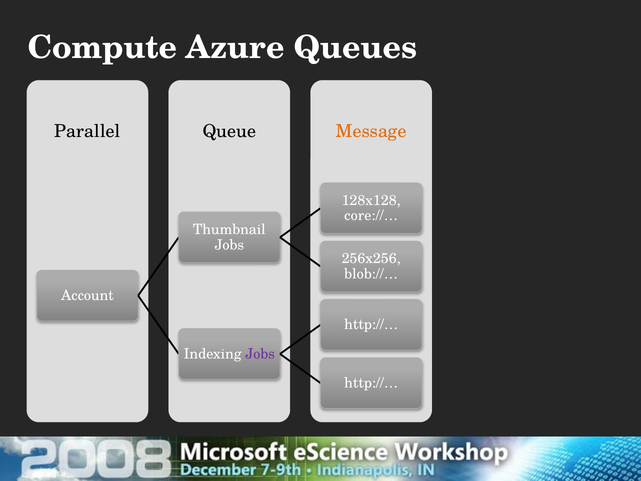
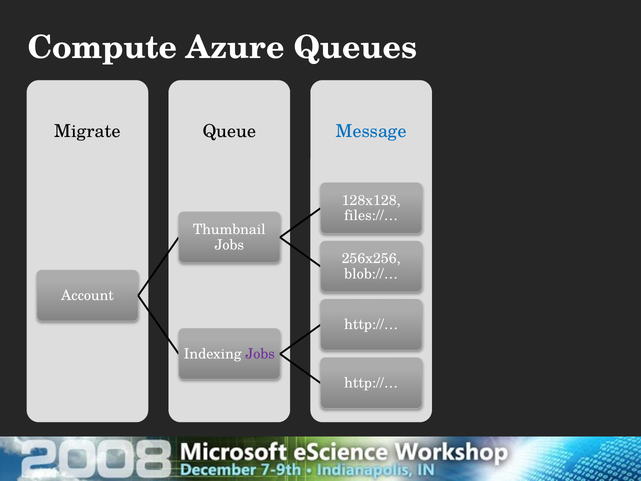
Parallel: Parallel -> Migrate (87, 131)
Message colour: orange -> blue (371, 131)
core://…: core://… -> files://… (371, 216)
